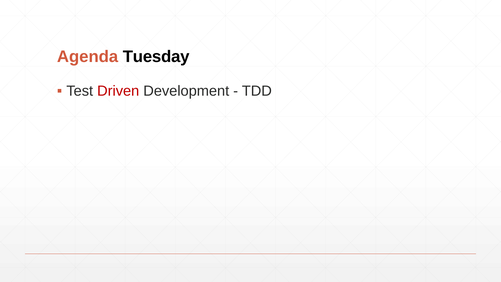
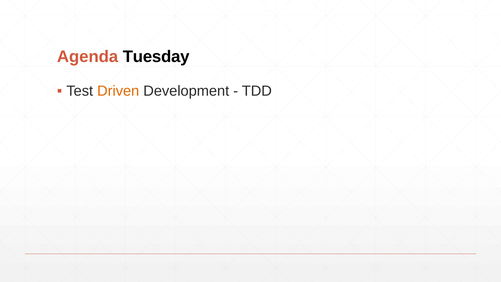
Driven colour: red -> orange (118, 91)
